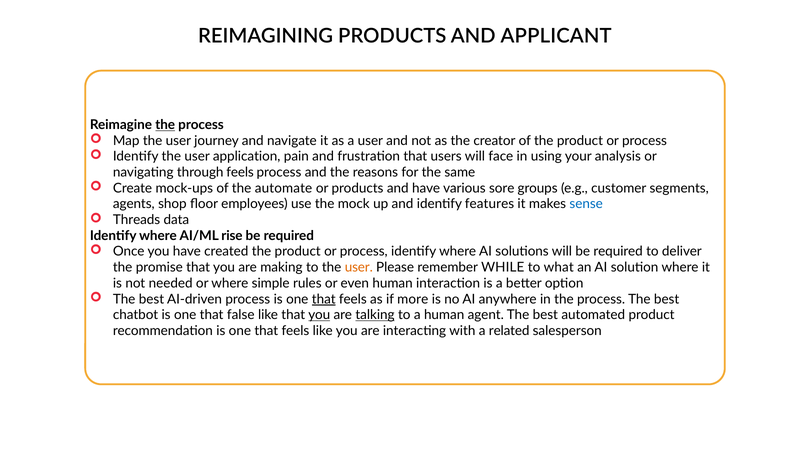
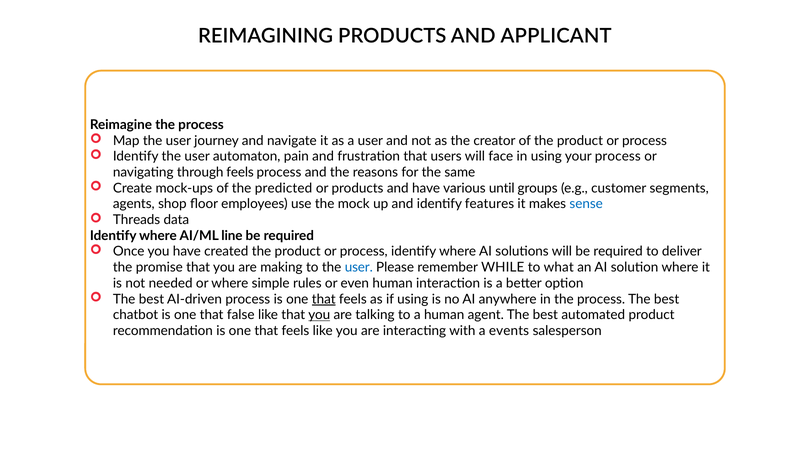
the underline: present -> none (165, 125)
application: application -> automaton (247, 157)
your analysis: analysis -> process (618, 157)
automate: automate -> predicted (284, 188)
sore: sore -> until (502, 188)
rise: rise -> line (232, 236)
user colour: orange -> blue (359, 268)
if more: more -> using (413, 299)
talking underline: present -> none (375, 315)
related: related -> events (509, 331)
